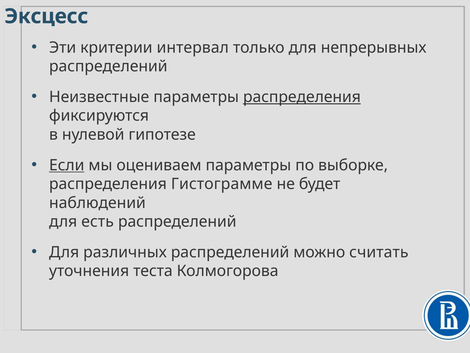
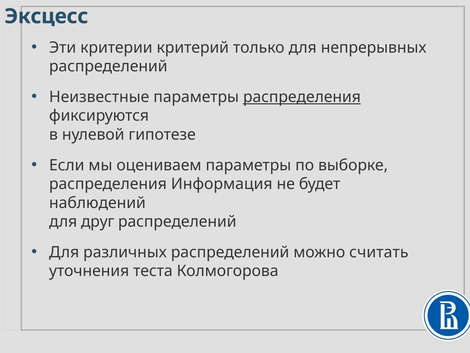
интервал: интервал -> критерий (193, 47)
Если underline: present -> none (67, 165)
Гистограмме: Гистограмме -> Информация (222, 184)
есть: есть -> друг (98, 221)
